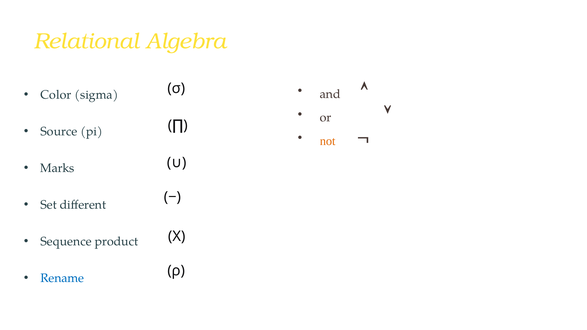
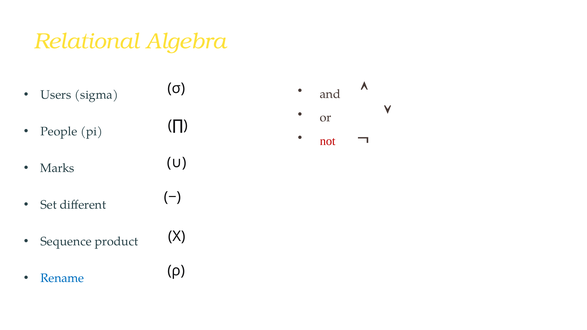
Color: Color -> Users (56, 95)
Source: Source -> People (59, 131)
not colour: orange -> red (328, 141)
